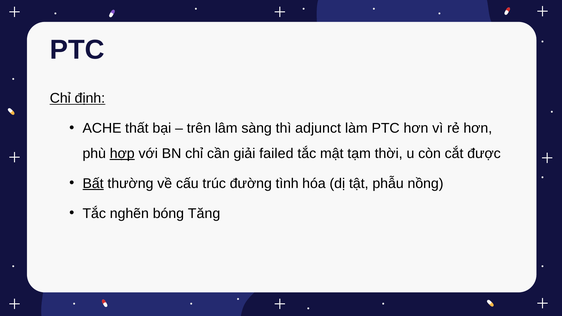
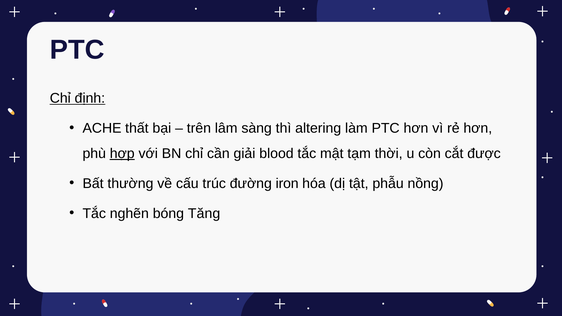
adjunct: adjunct -> altering (318, 128)
failed: failed -> blood (276, 154)
Bất underline: present -> none (93, 184)
tình: tình -> iron (287, 184)
